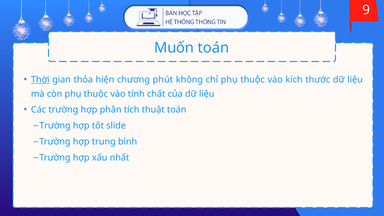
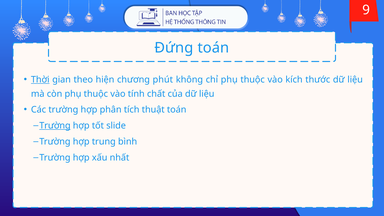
Muốn: Muốn -> Đứng (174, 48)
thỏa: thỏa -> theo (83, 80)
Trường underline: none -> present (55, 126)
